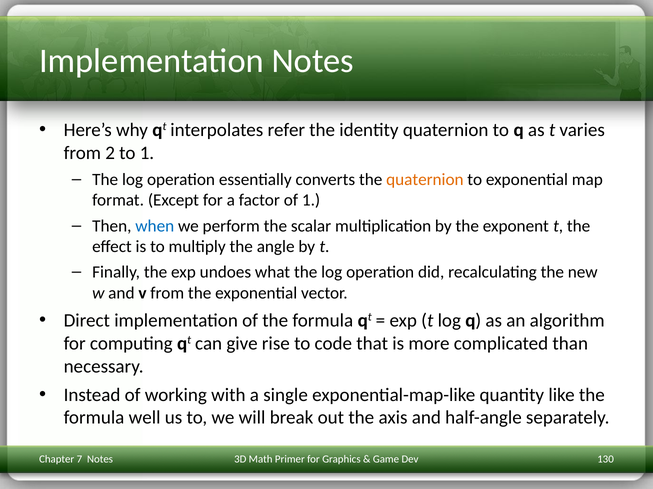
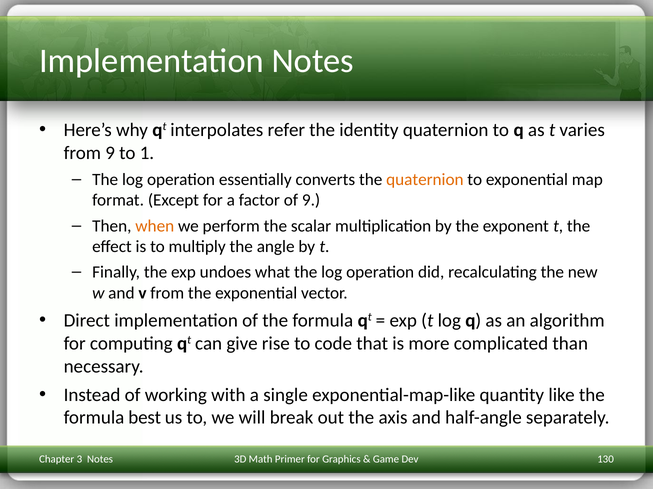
from 2: 2 -> 9 (110, 153)
of 1: 1 -> 9 (311, 201)
when colour: blue -> orange (155, 226)
well: well -> best (145, 418)
7: 7 -> 3 (79, 460)
